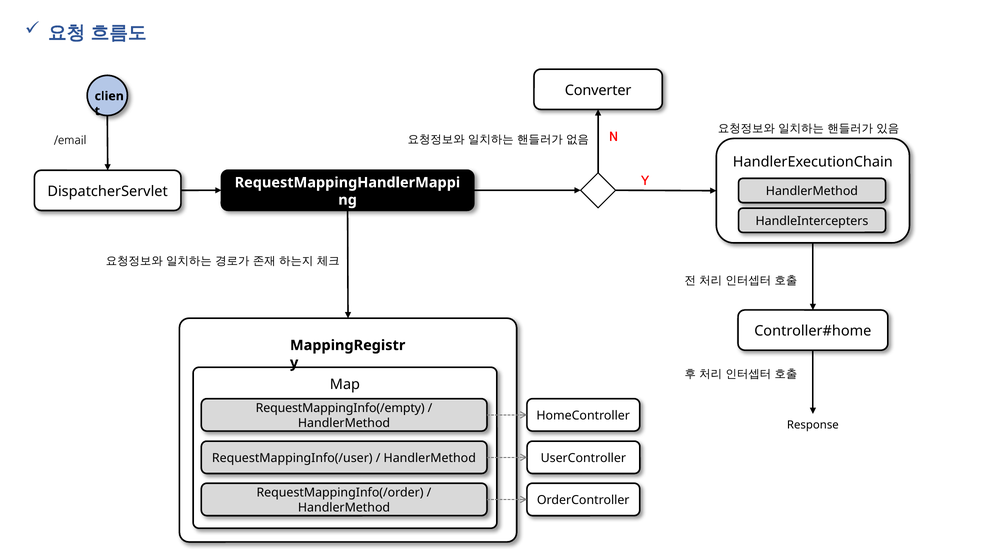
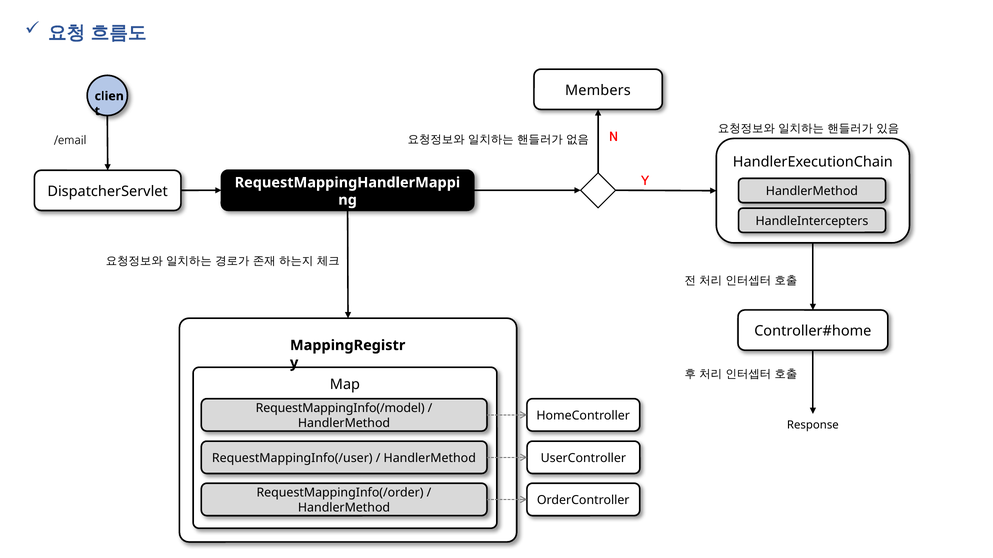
Converter: Converter -> Members (598, 90)
RequestMappingInfo(/empty: RequestMappingInfo(/empty -> RequestMappingInfo(/model (340, 409)
